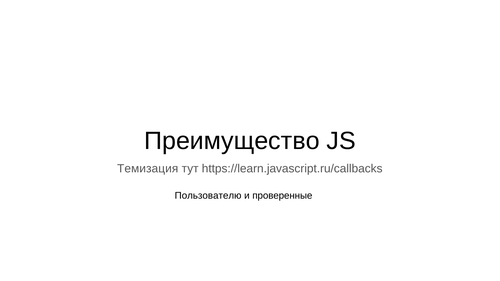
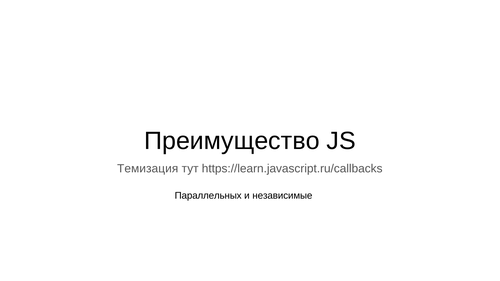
Пользователю: Пользователю -> Параллельных (208, 196)
проверенные: проверенные -> независимые (282, 196)
